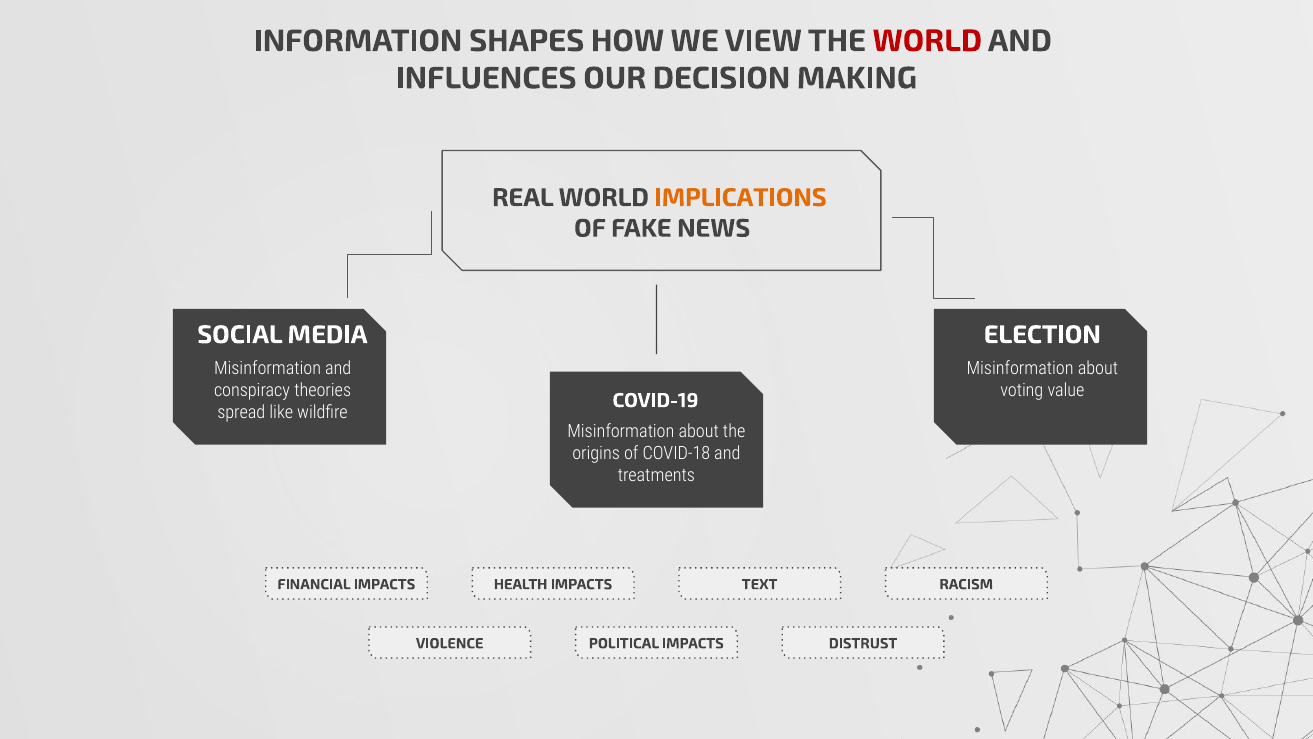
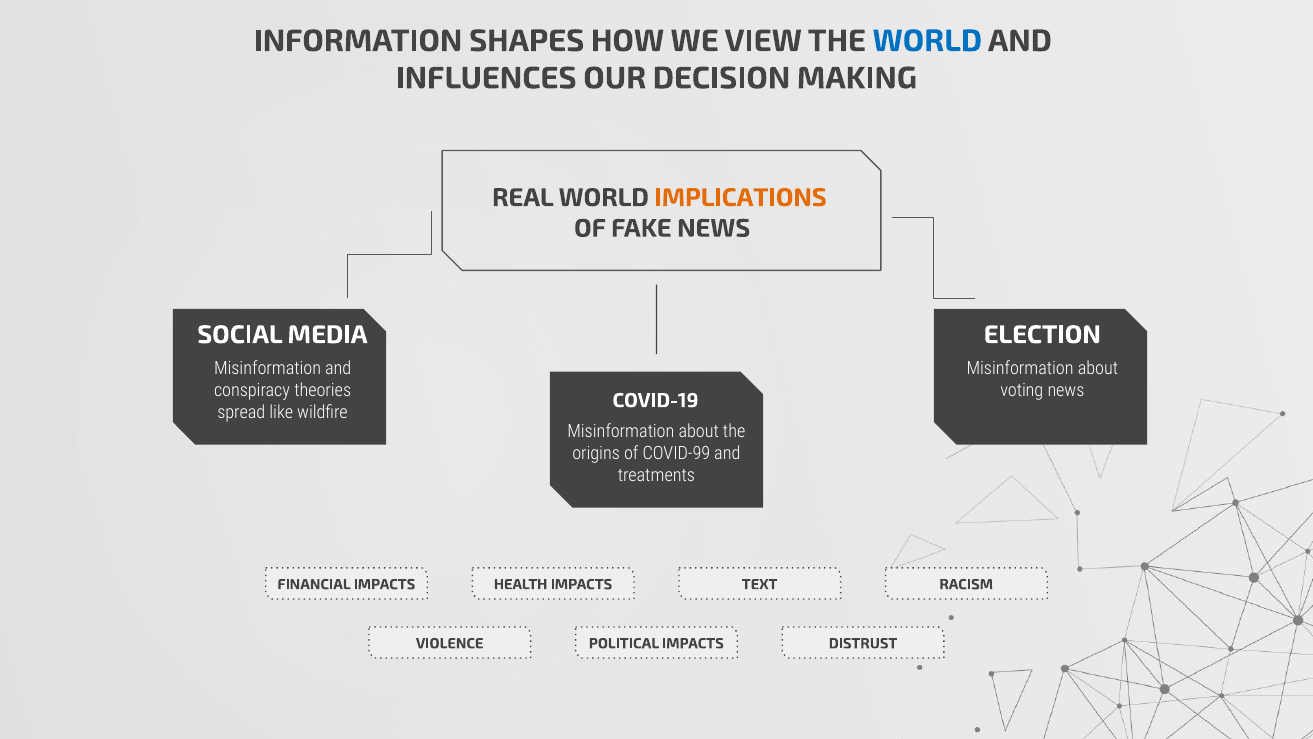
WORLD colour: red -> blue (927, 41)
voting value: value -> news (1066, 391)
COVID-18: COVID-18 -> COVID-99 (676, 453)
